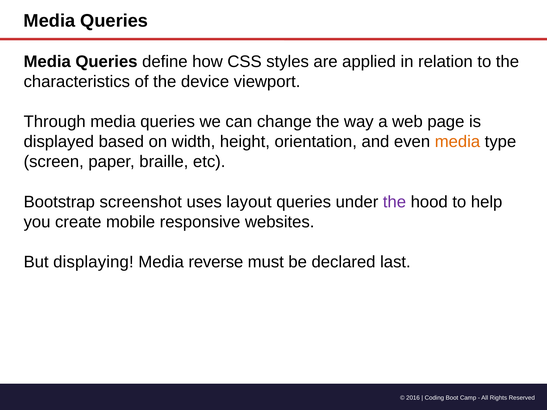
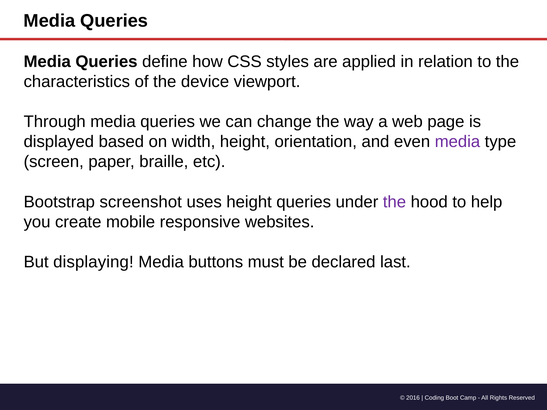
media colour: orange -> purple (457, 142)
uses layout: layout -> height (249, 202)
reverse: reverse -> buttons (216, 262)
